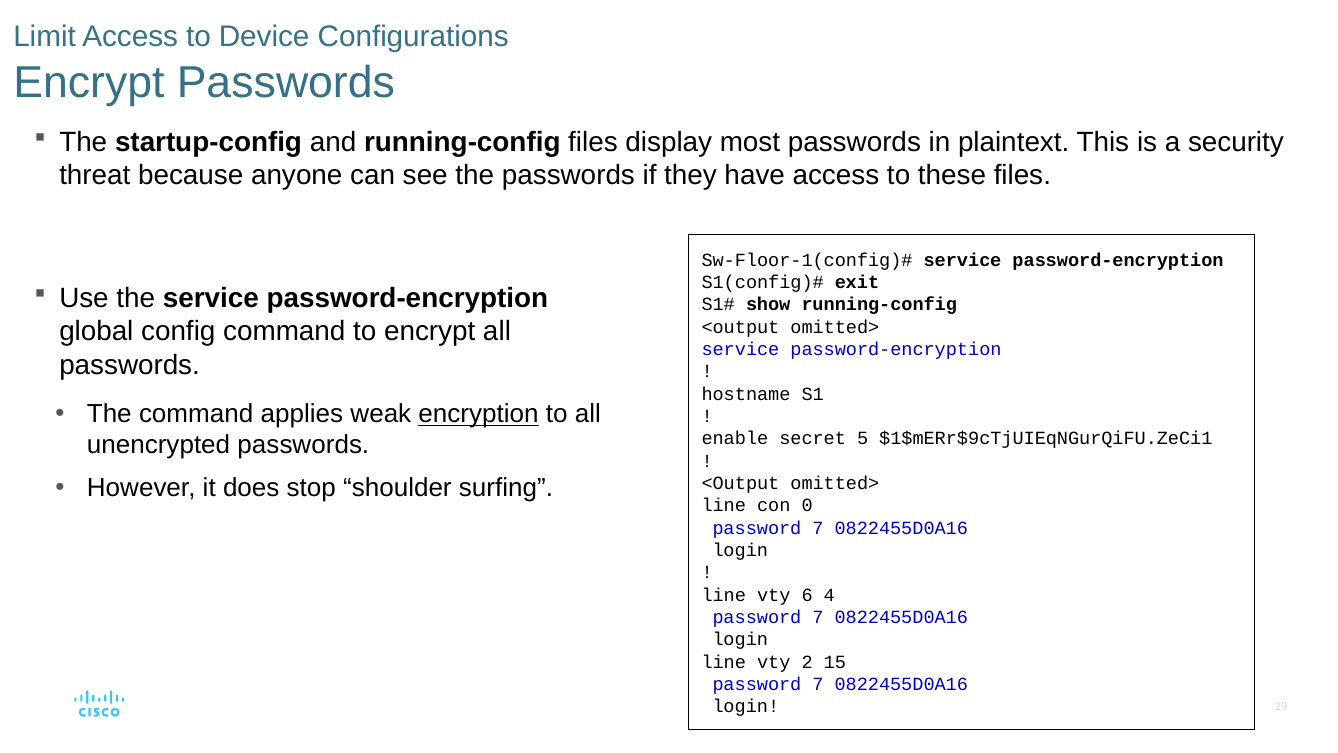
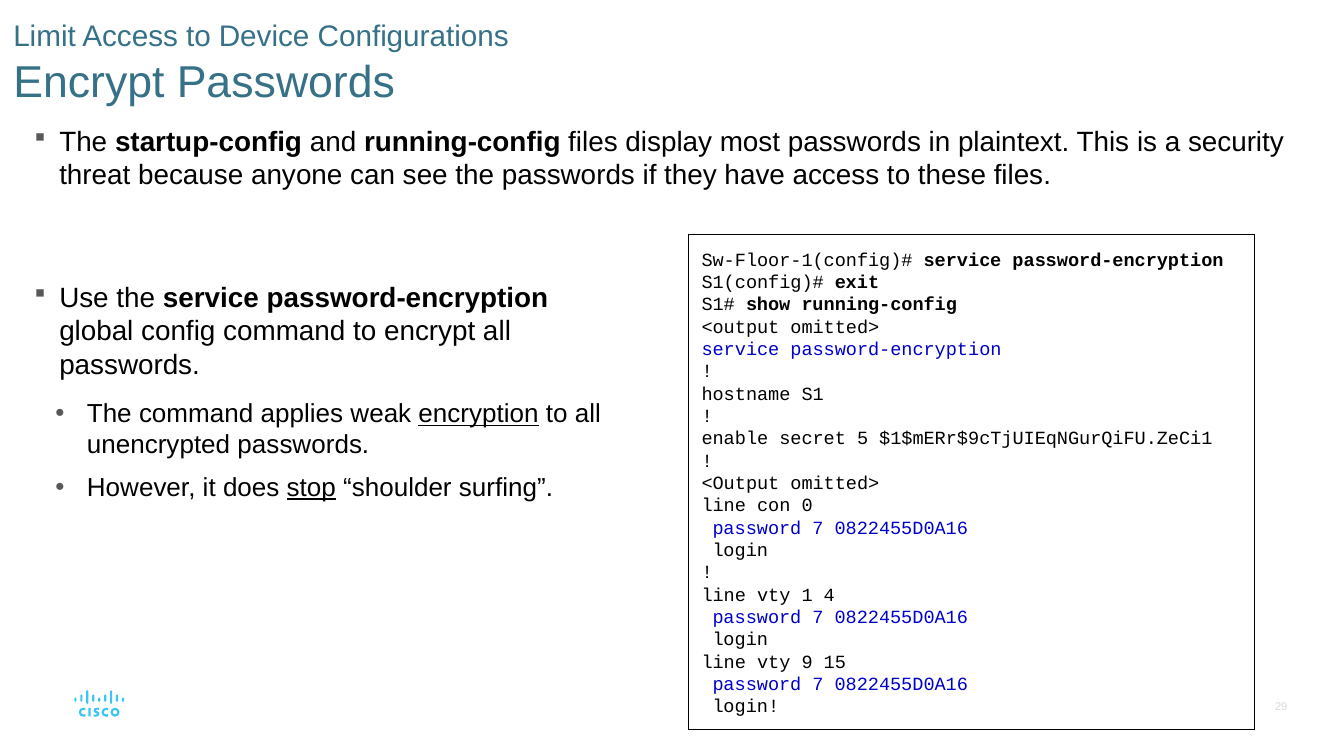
stop underline: none -> present (311, 488)
6: 6 -> 1 (807, 595)
2: 2 -> 9 (807, 662)
